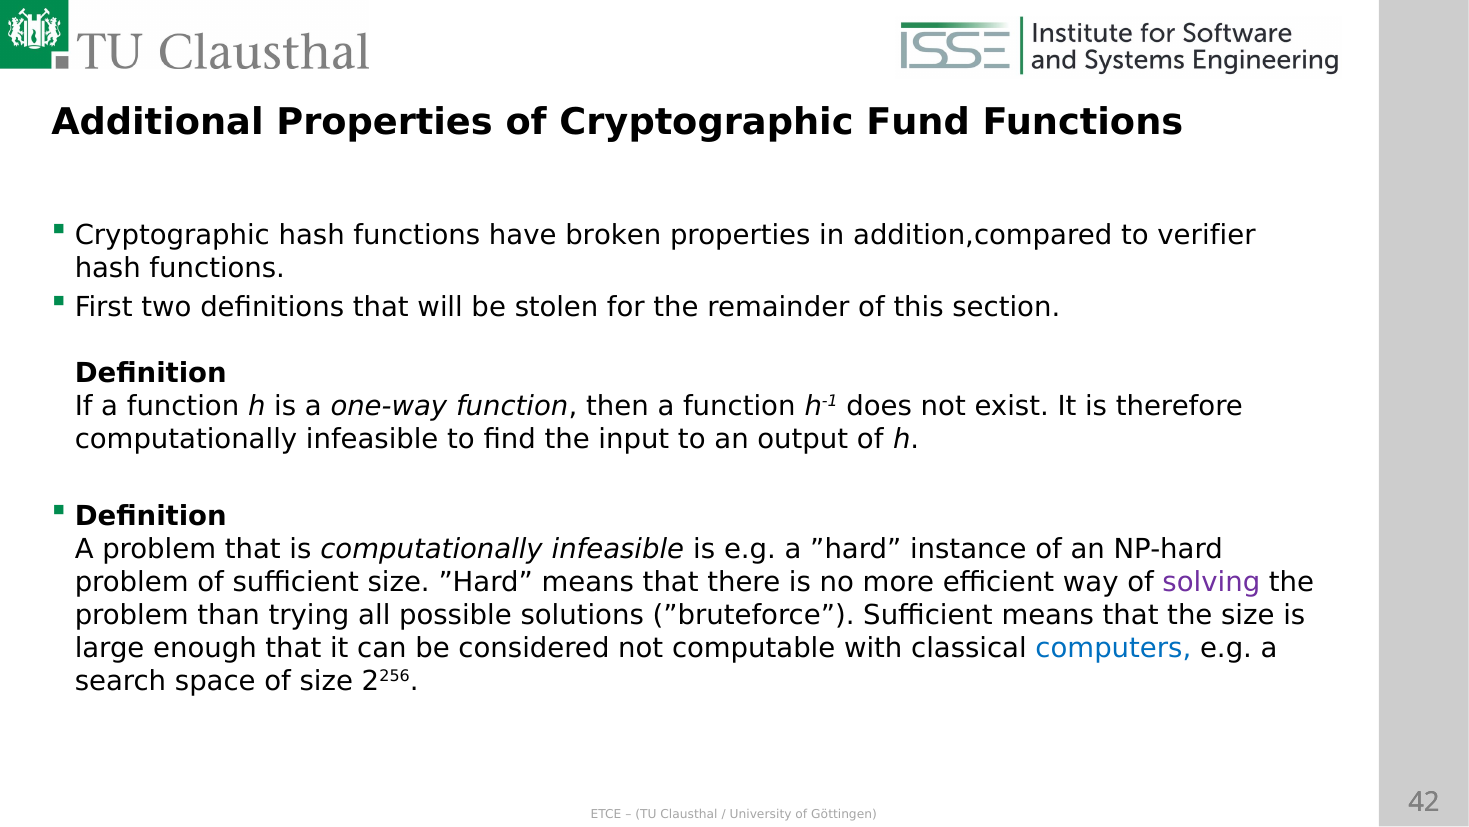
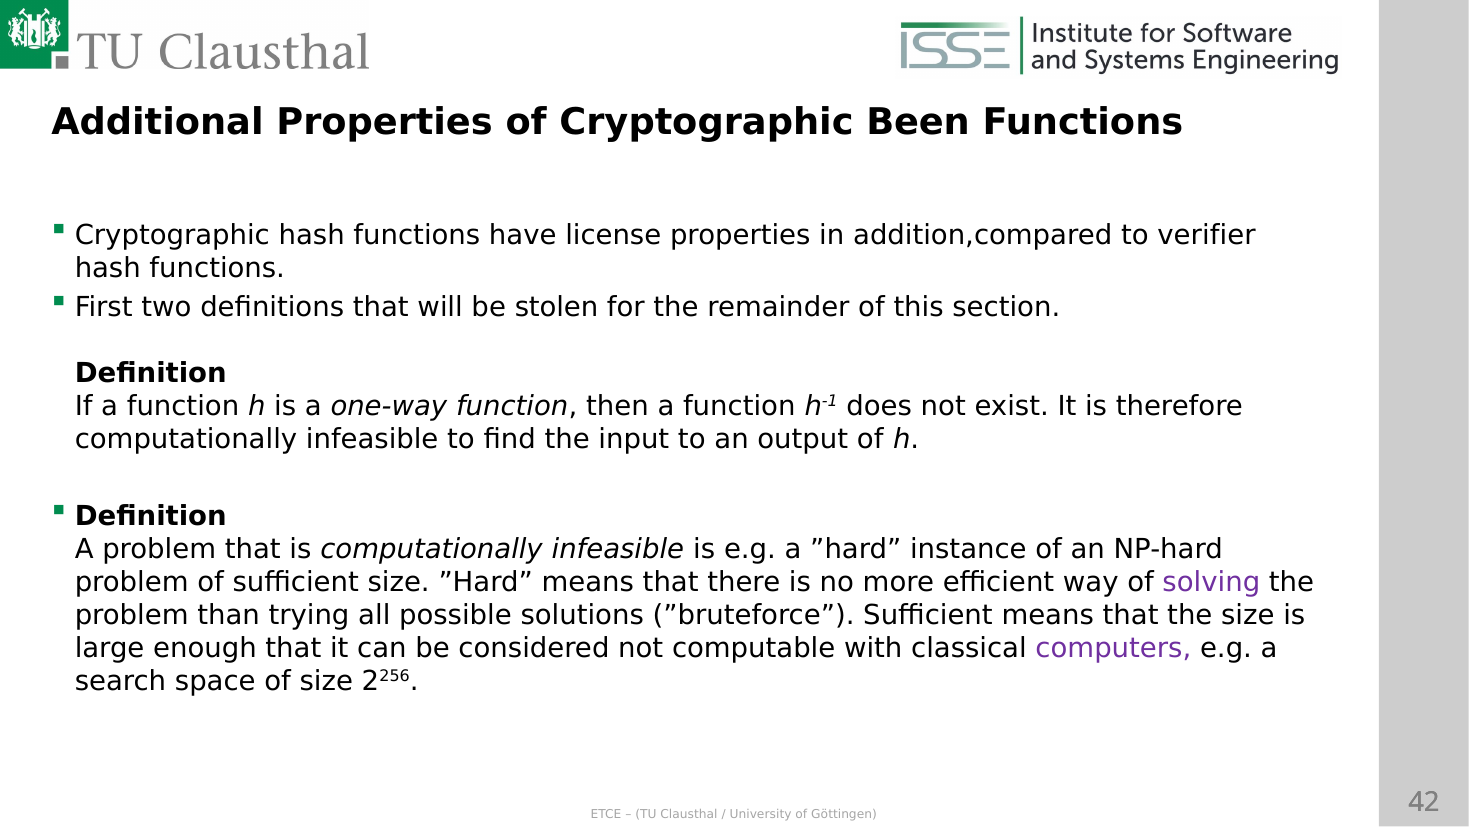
Fund: Fund -> Been (918, 122)
broken: broken -> license (613, 235)
computers colour: blue -> purple (1113, 648)
